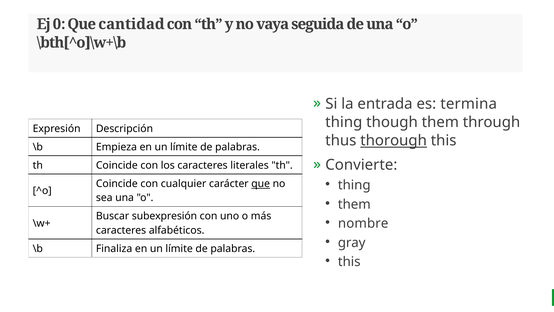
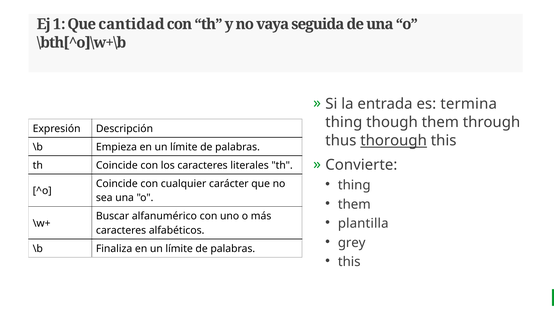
0: 0 -> 1 (59, 24)
que underline: present -> none (261, 184)
subexpresión: subexpresión -> alfanumérico (164, 216)
nombre: nombre -> plantilla (363, 223)
gray: gray -> grey (352, 242)
